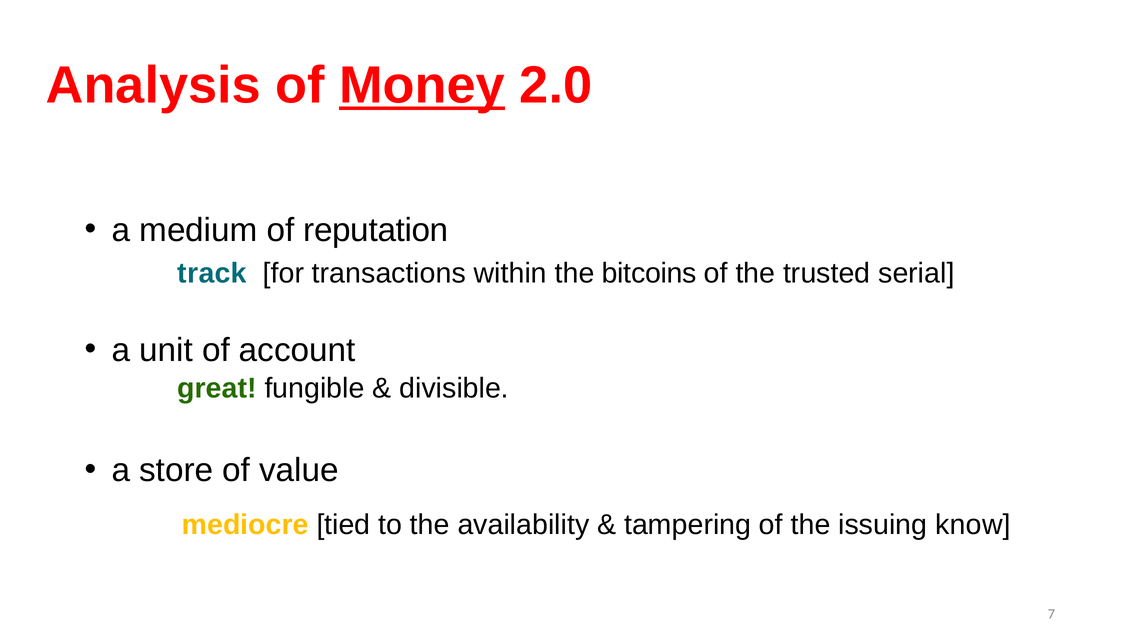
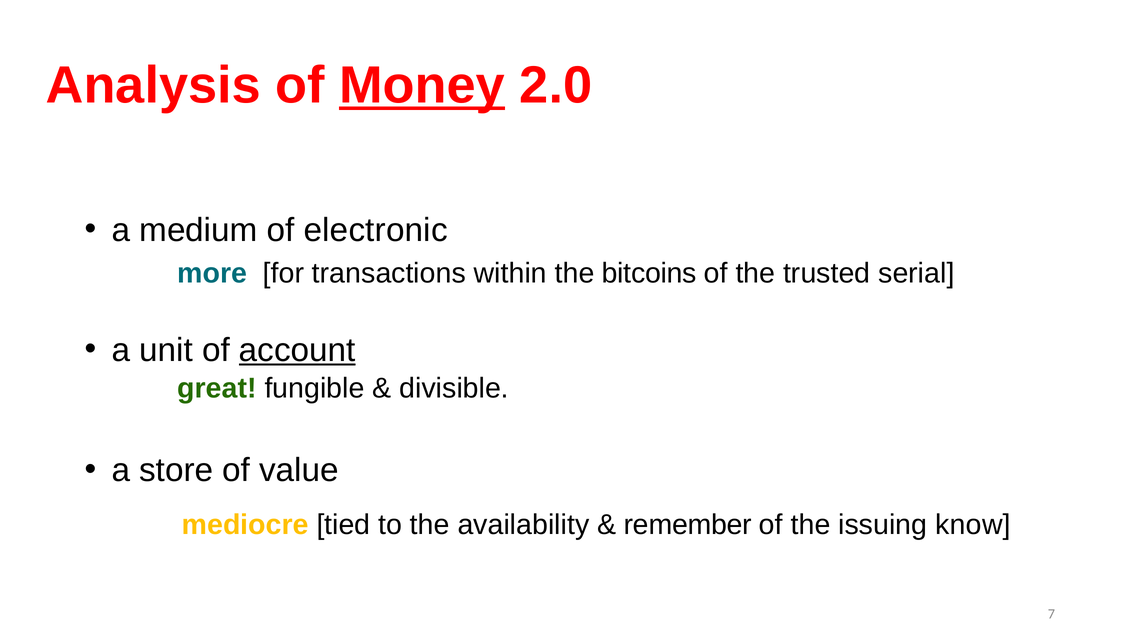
reputation: reputation -> electronic (376, 230)
track: track -> more (212, 273)
account underline: none -> present (297, 350)
tampering: tampering -> remember (688, 524)
